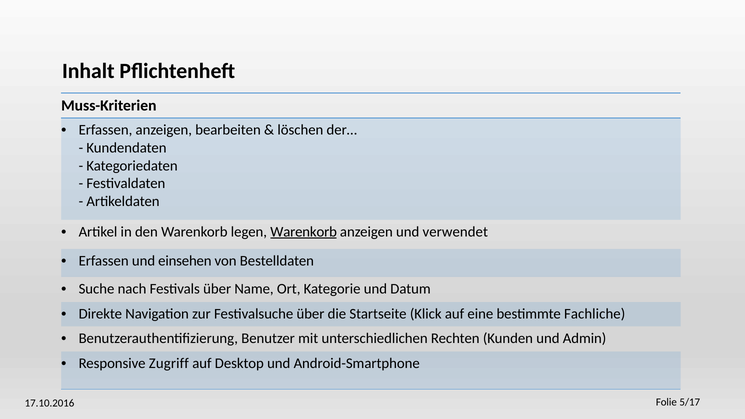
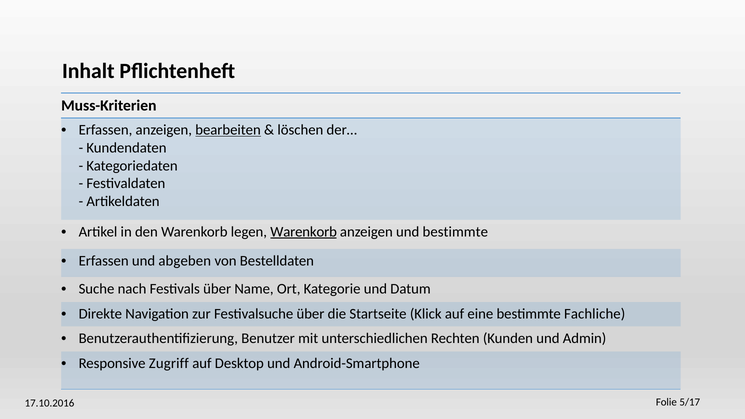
bearbeiten underline: none -> present (228, 130)
und verwendet: verwendet -> bestimmte (455, 232)
einsehen: einsehen -> abgeben (185, 261)
